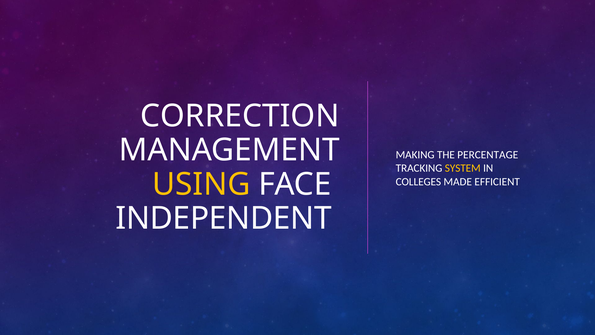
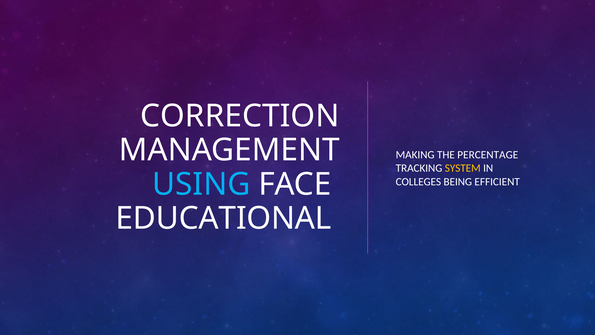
USING colour: yellow -> light blue (201, 184)
MADE: MADE -> BEING (458, 182)
INDEPENDENT: INDEPENDENT -> EDUCATIONAL (224, 218)
